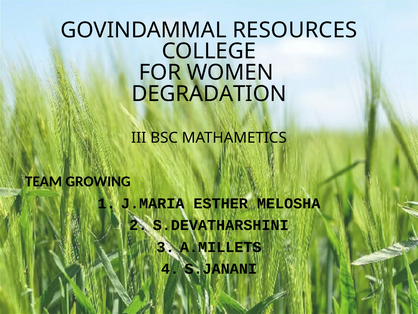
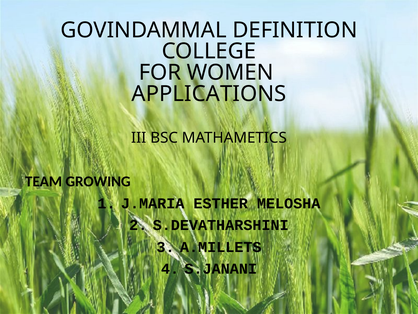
RESOURCES: RESOURCES -> DEFINITION (295, 30)
DEGRADATION: DEGRADATION -> APPLICATIONS (209, 94)
